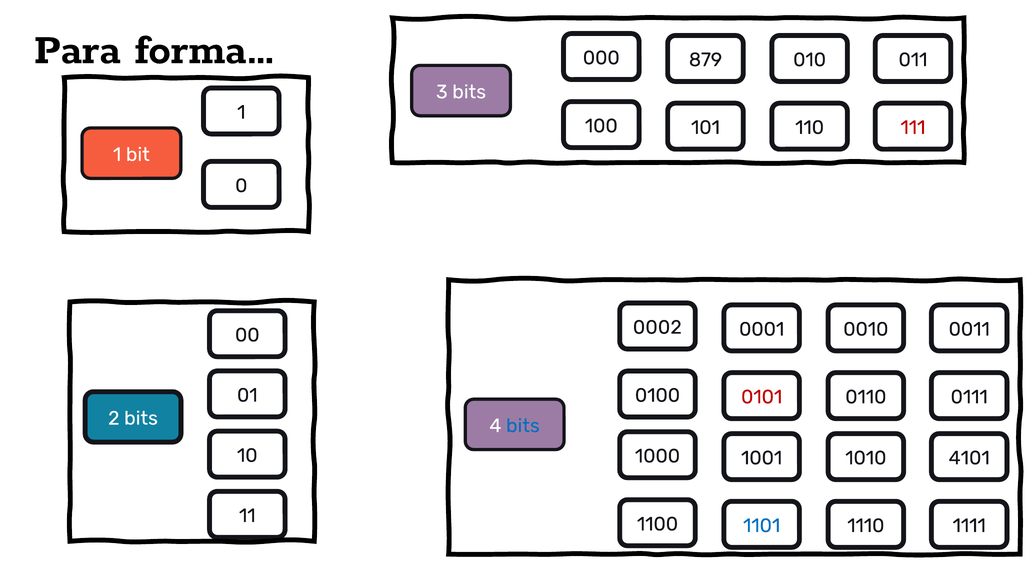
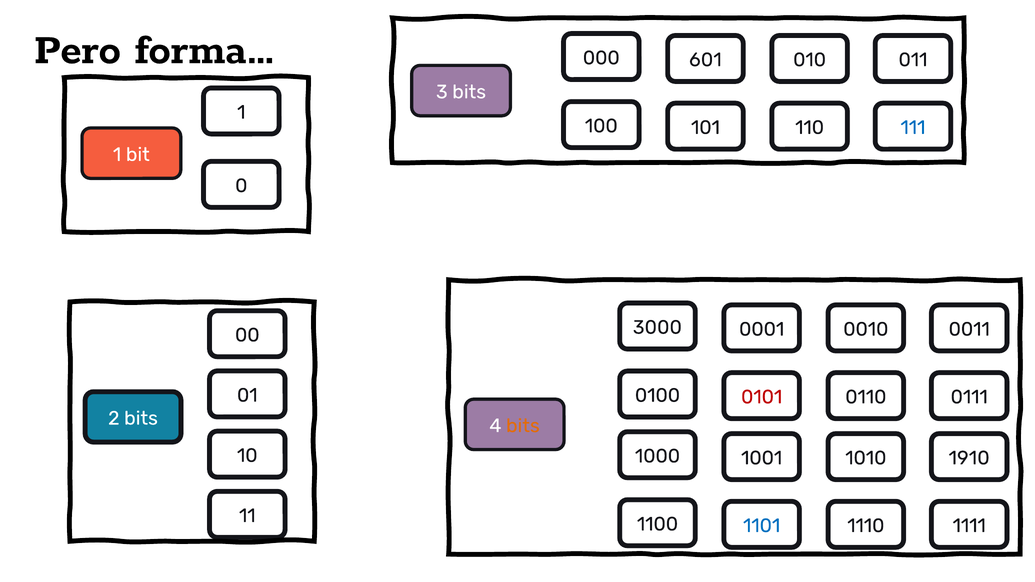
Para: Para -> Pero (77, 48)
879: 879 -> 601 (705, 60)
111 colour: red -> blue (913, 128)
0002: 0002 -> 3000 (657, 327)
bits colour: blue -> orange (523, 426)
4101: 4101 -> 1910 (969, 458)
